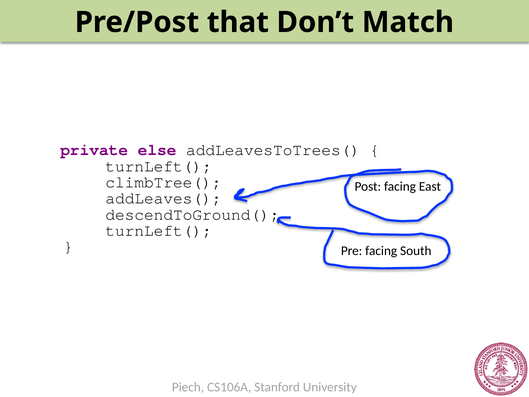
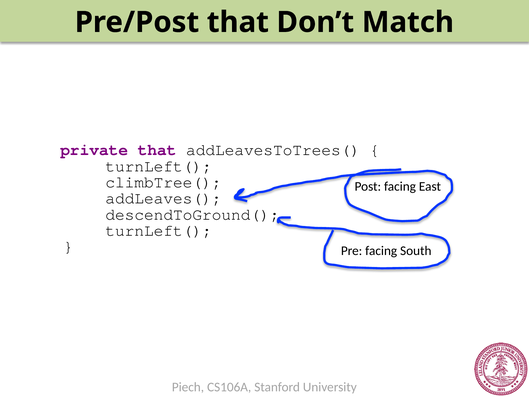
private else: else -> that (157, 150)
